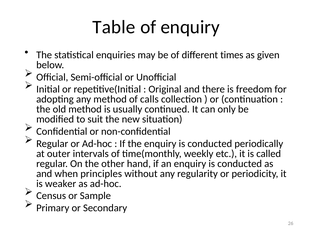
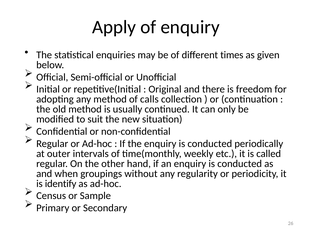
Table: Table -> Apply (114, 27)
principles: principles -> groupings (101, 174)
weaker: weaker -> identify (61, 184)
